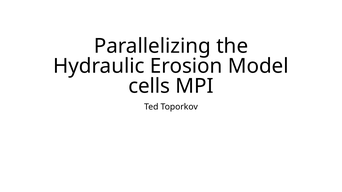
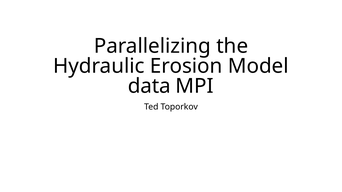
cells: cells -> data (149, 86)
